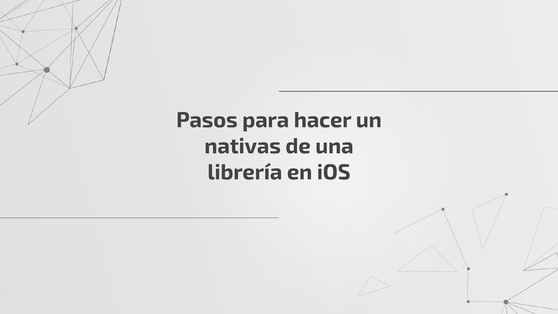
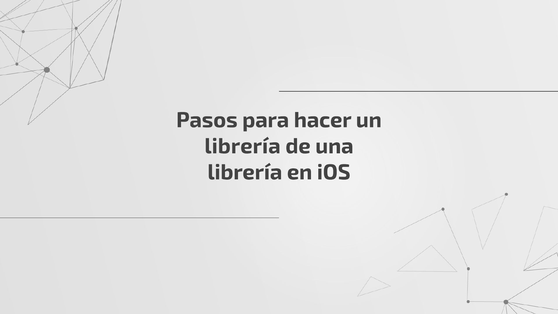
nativas: nativas -> librería (243, 146)
